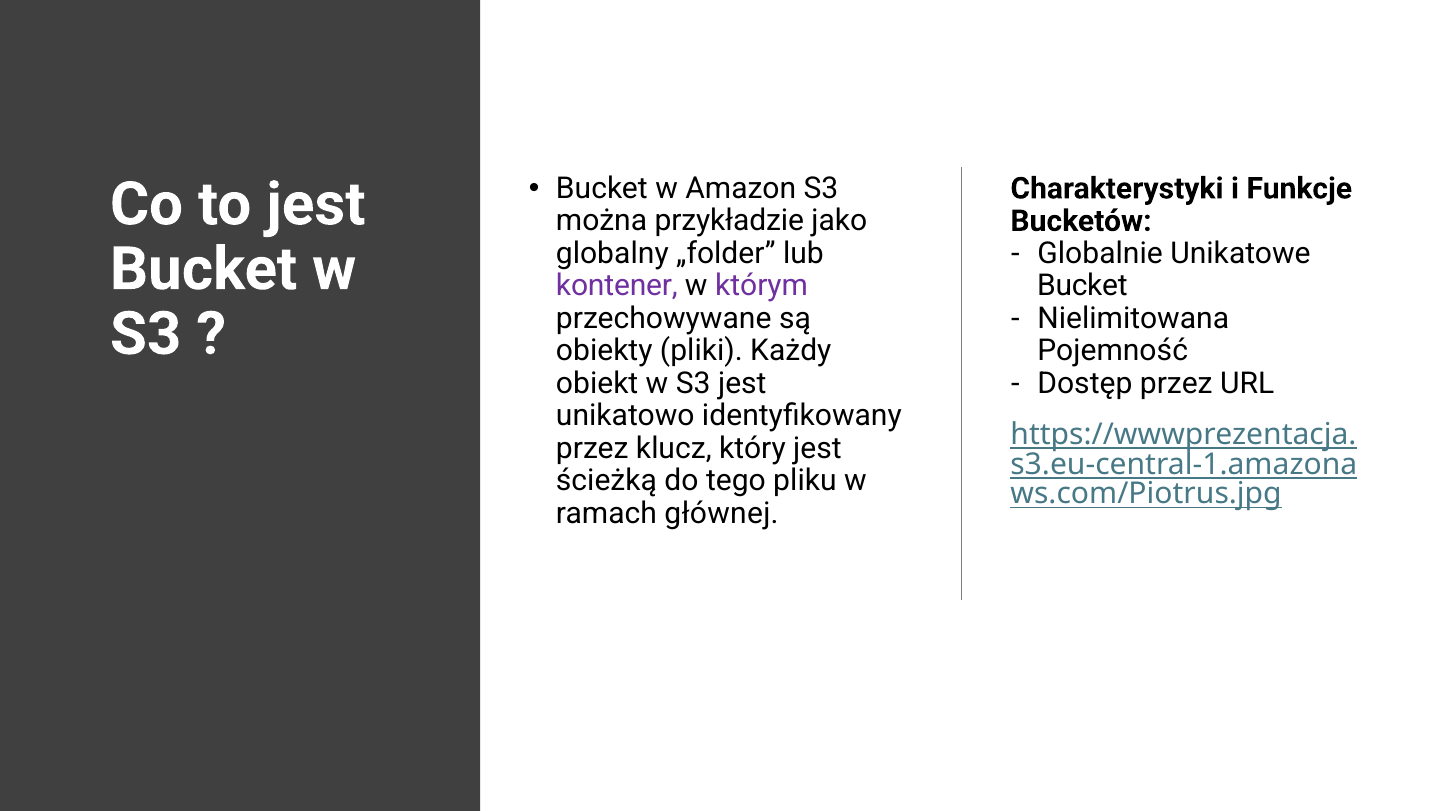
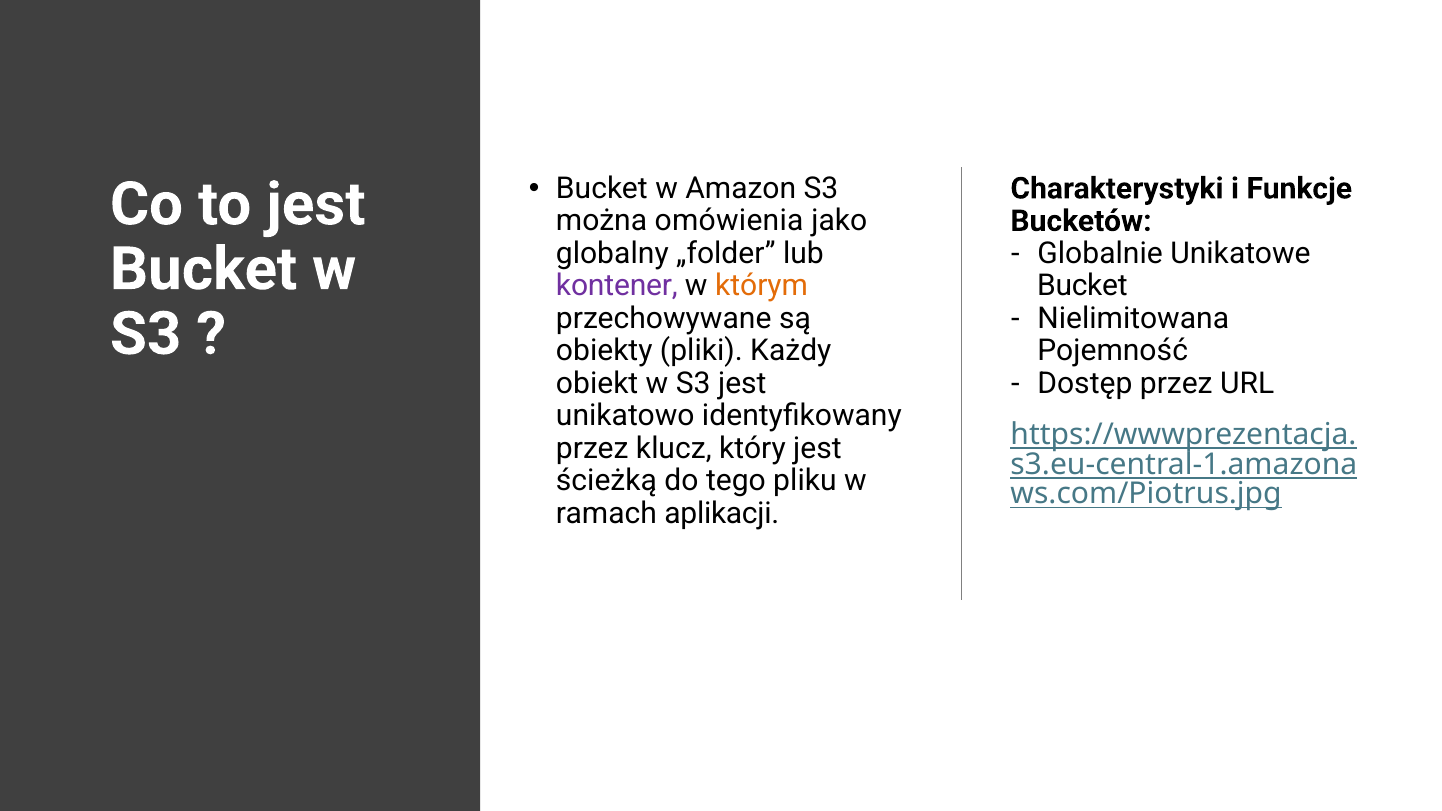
przykładzie: przykładzie -> omówienia (729, 221)
którym colour: purple -> orange (762, 286)
głównej: głównej -> aplikacji (722, 513)
